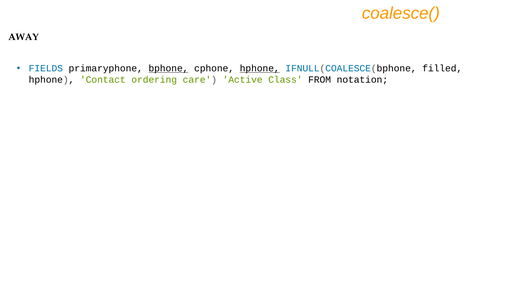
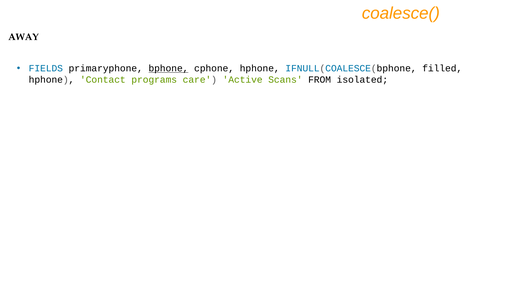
hphone underline: present -> none (260, 68)
ordering: ordering -> programs (154, 80)
Class: Class -> Scans (285, 80)
notation: notation -> isolated (362, 80)
